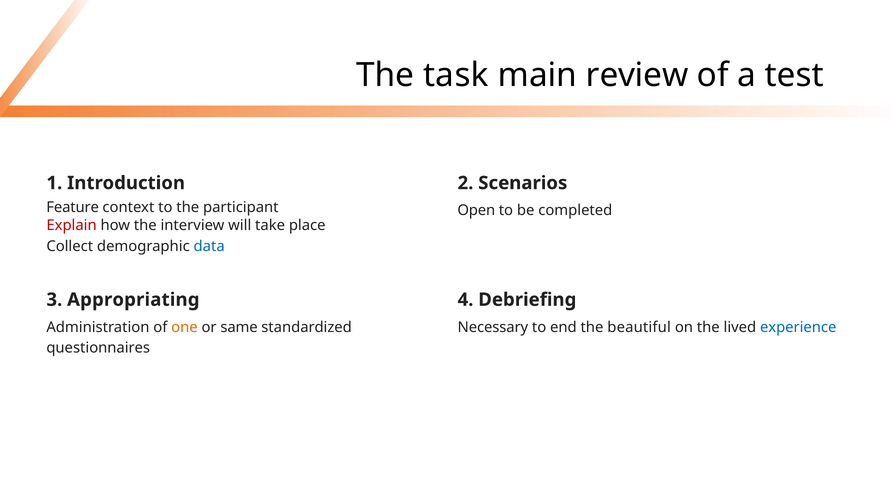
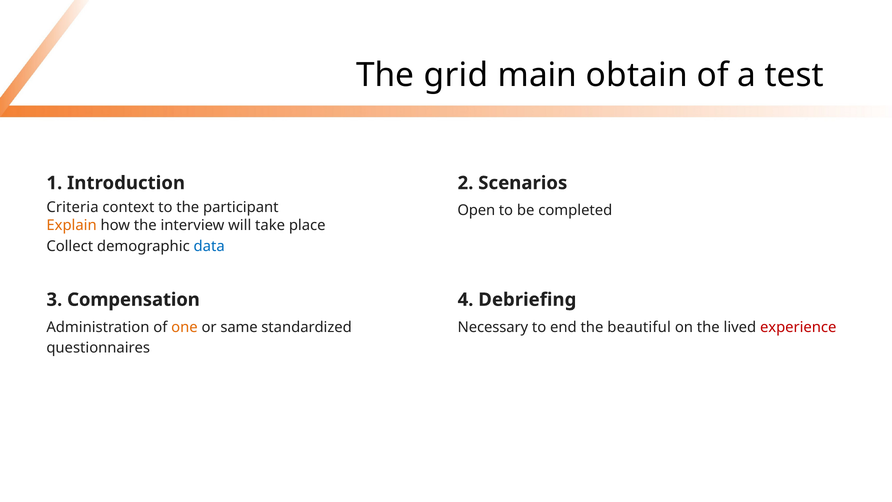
task: task -> grid (456, 75)
review: review -> obtain (637, 75)
Feature: Feature -> Criteria (73, 207)
Explain colour: red -> orange (72, 225)
Appropriating: Appropriating -> Compensation (133, 300)
experience colour: blue -> red (798, 327)
